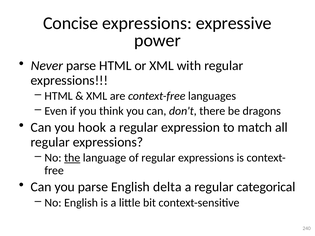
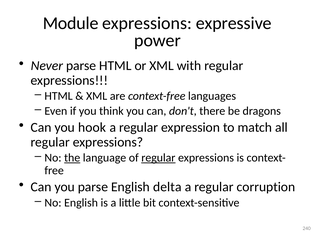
Concise: Concise -> Module (71, 23)
regular underline: none -> present (158, 158)
categorical: categorical -> corruption (266, 187)
